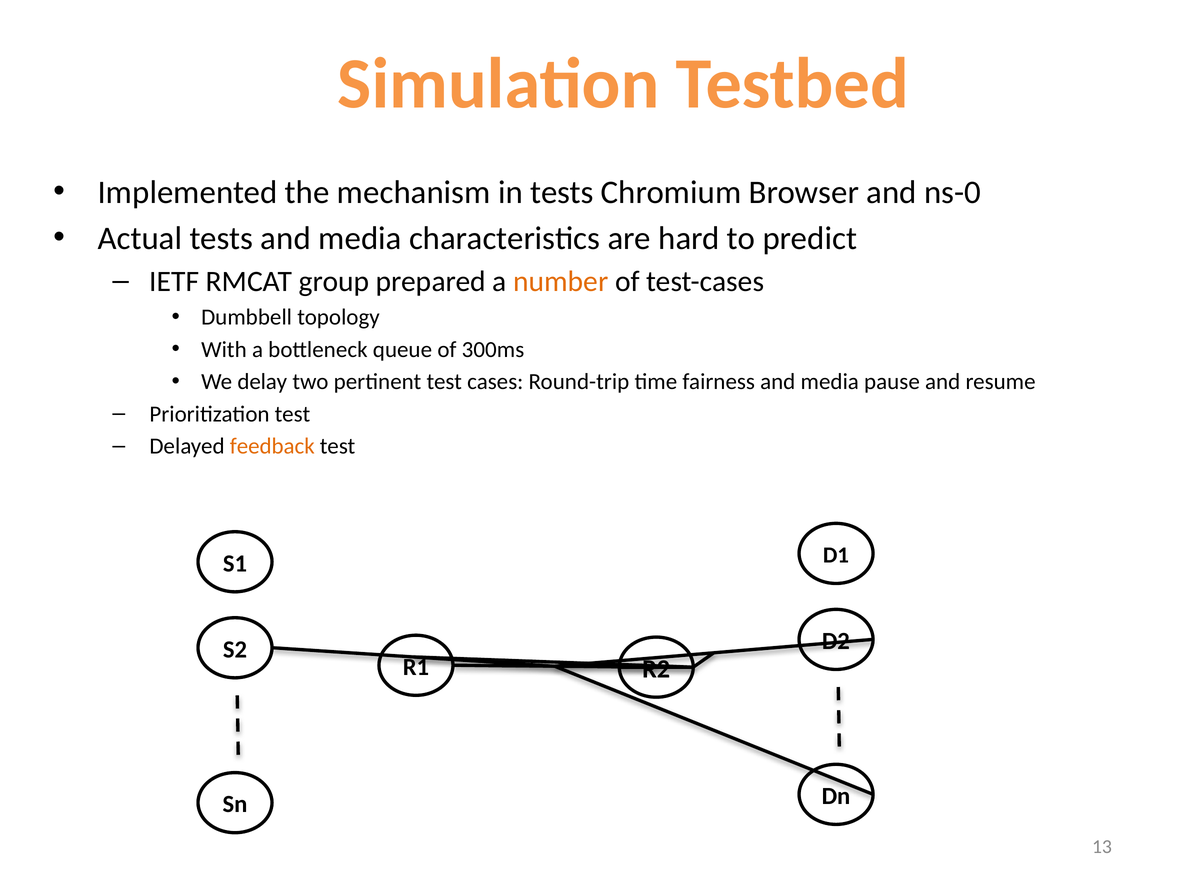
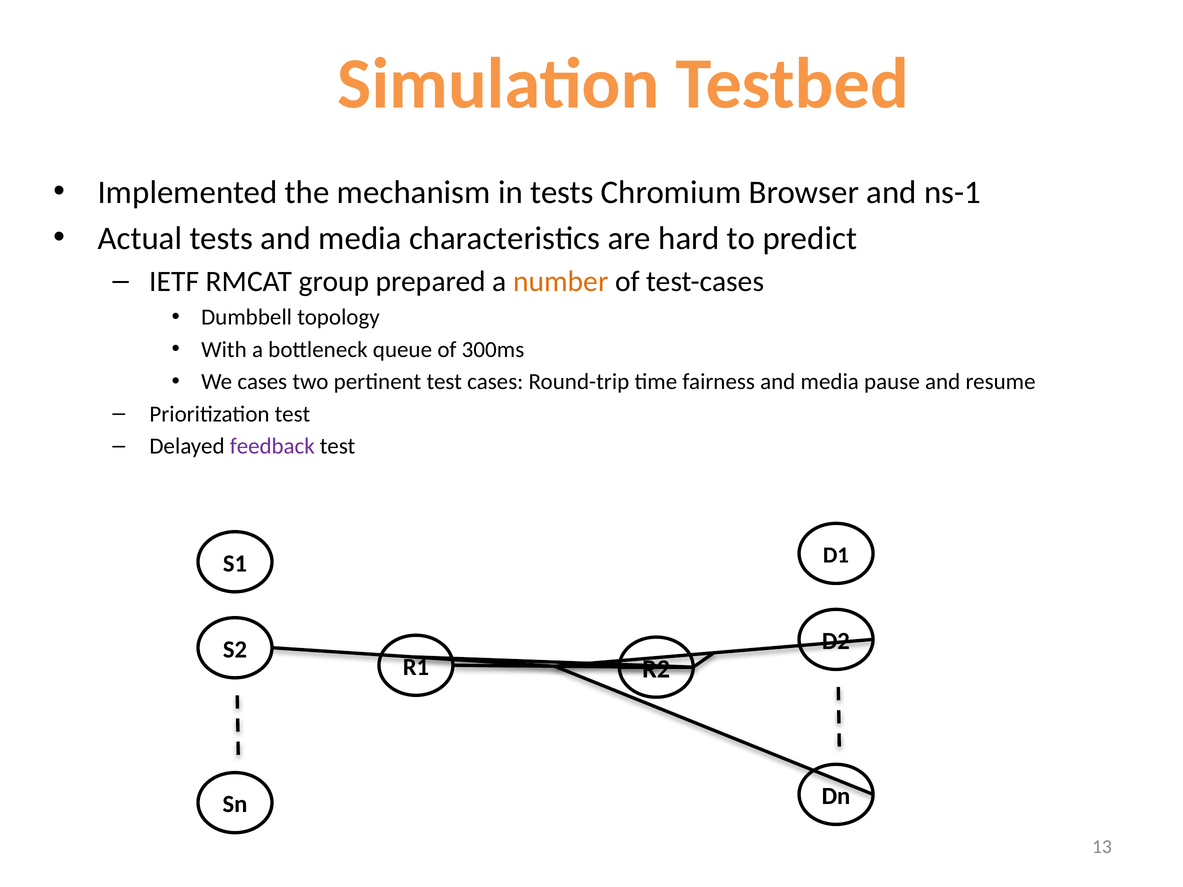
ns-0: ns-0 -> ns-1 (953, 192)
We delay: delay -> cases (262, 382)
feedback colour: orange -> purple (272, 446)
